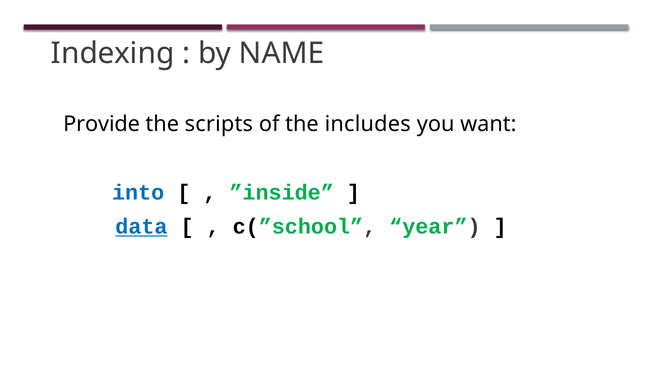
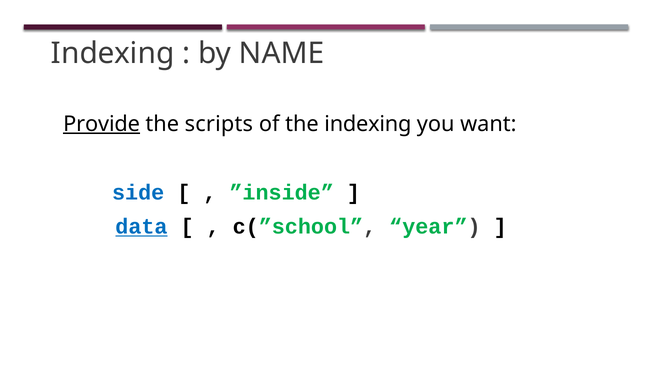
Provide underline: none -> present (102, 124)
the includes: includes -> indexing (368, 124)
into: into -> side (138, 192)
